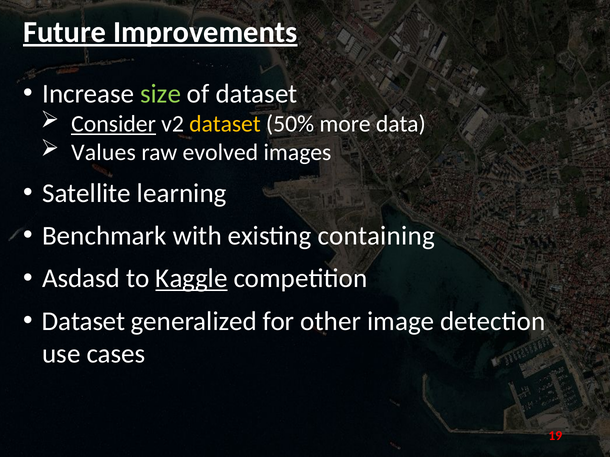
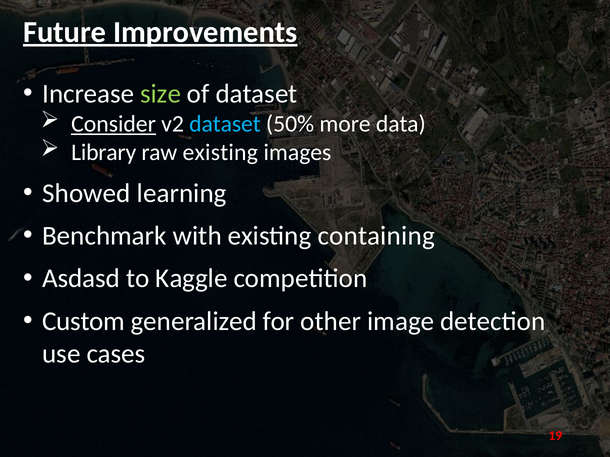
dataset colour: yellow -> light blue (225, 124)
Values: Values -> Library (104, 153)
raw evolved: evolved -> existing (220, 153)
Satellite: Satellite -> Showed (86, 193)
Kaggle underline: present -> none (192, 279)
Dataset: Dataset -> Custom (84, 322)
